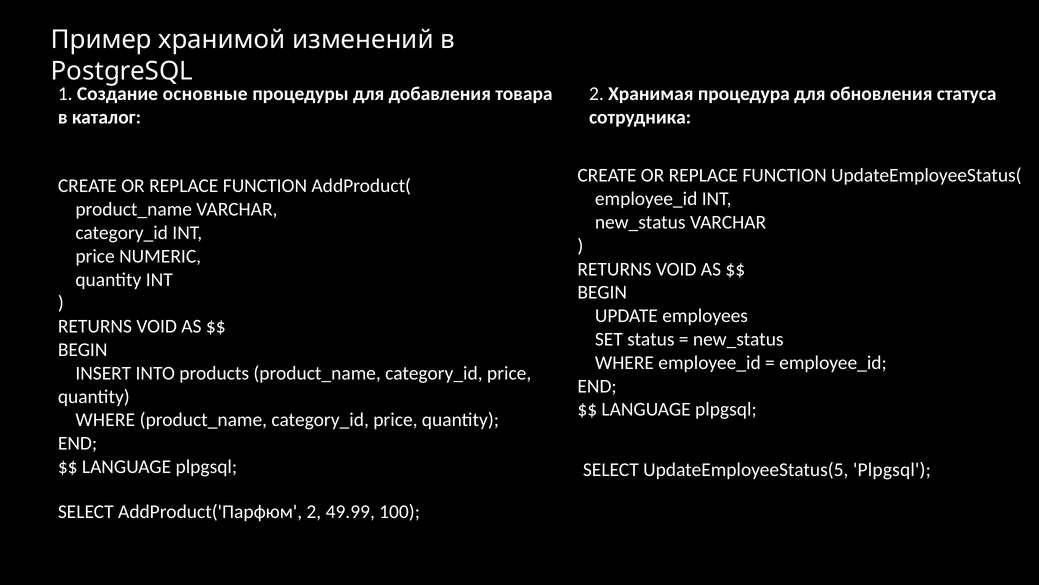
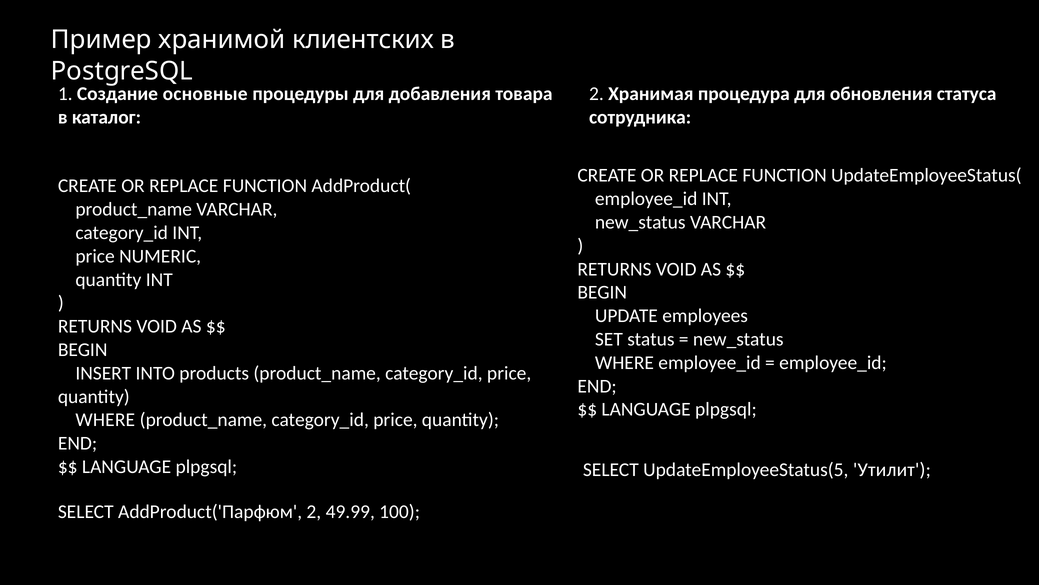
изменений: изменений -> клиентских (363, 40)
UpdateEmployeeStatus(5 Plpgsql: Plpgsql -> Утилит (892, 469)
